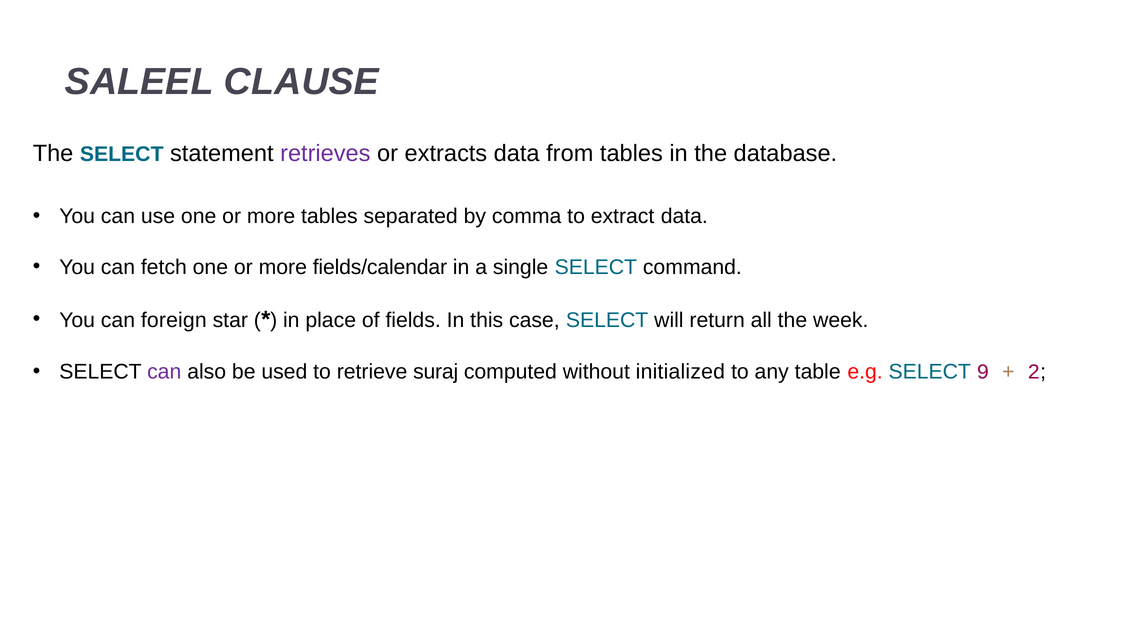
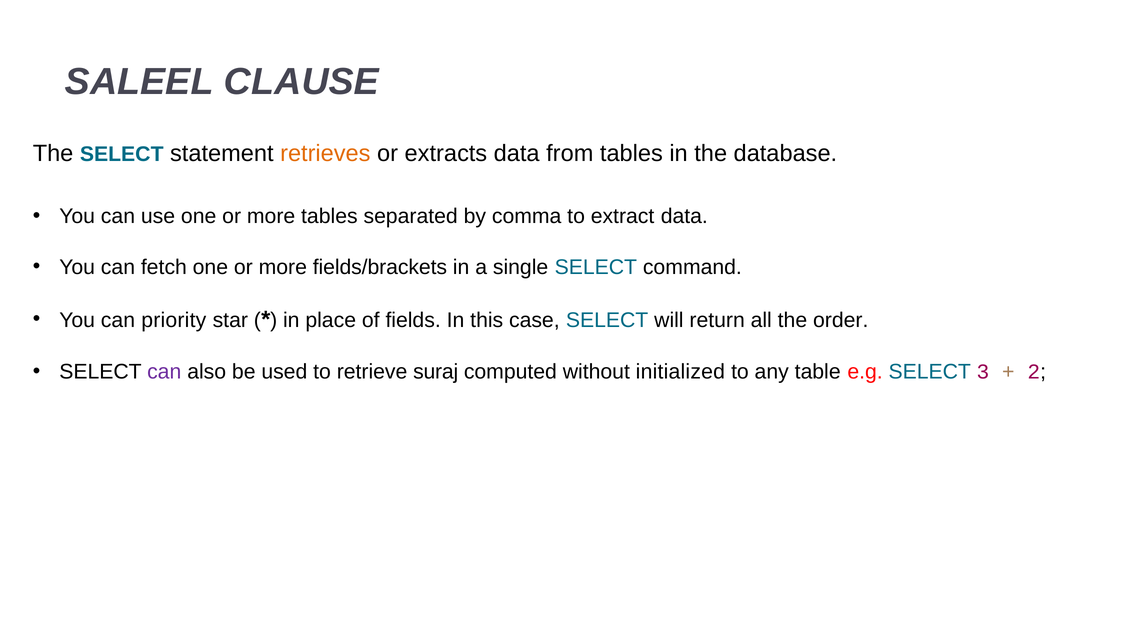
retrieves colour: purple -> orange (325, 154)
fields/calendar: fields/calendar -> fields/brackets (380, 267)
foreign: foreign -> priority (174, 320)
week: week -> order (841, 320)
9: 9 -> 3 (983, 372)
